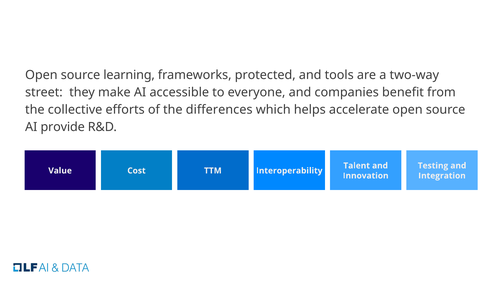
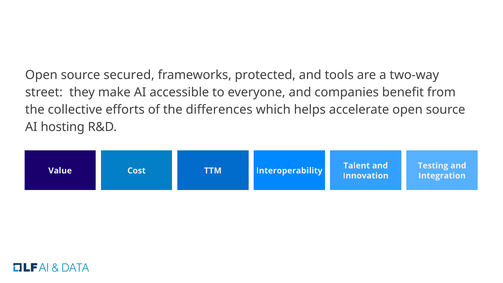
learning: learning -> secured (129, 75)
provide: provide -> hosting (63, 127)
